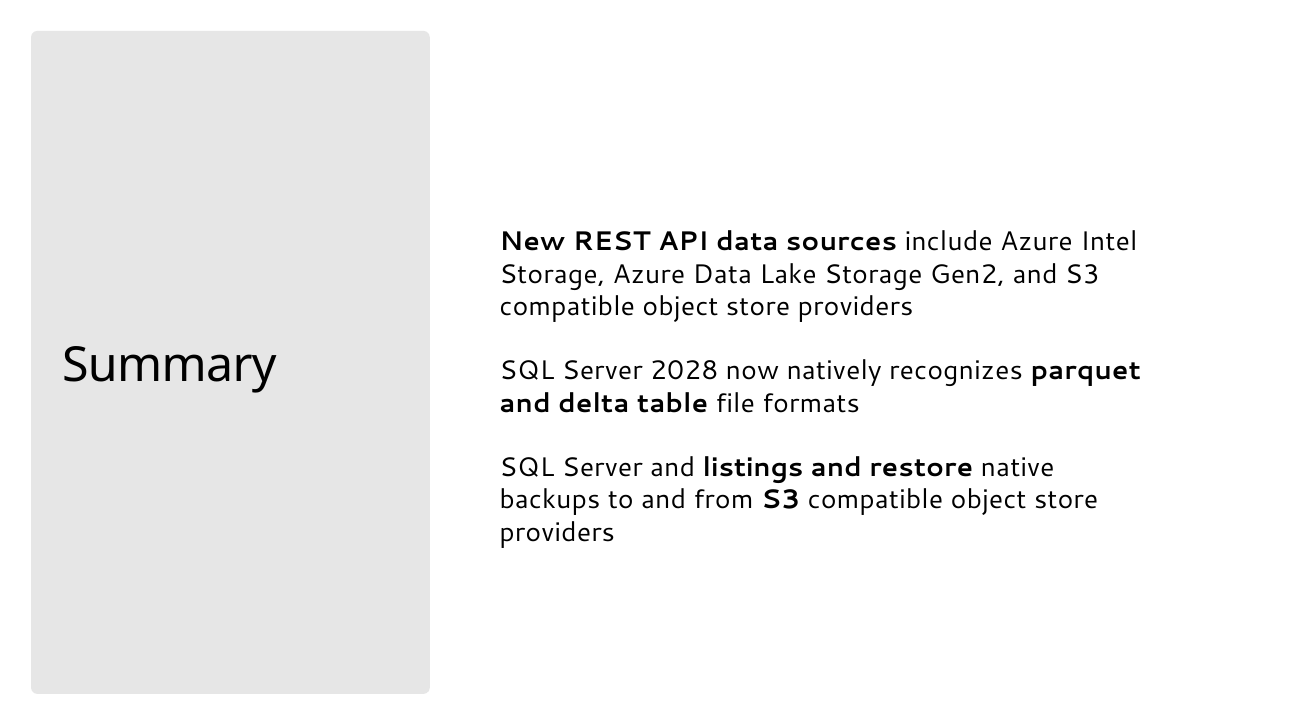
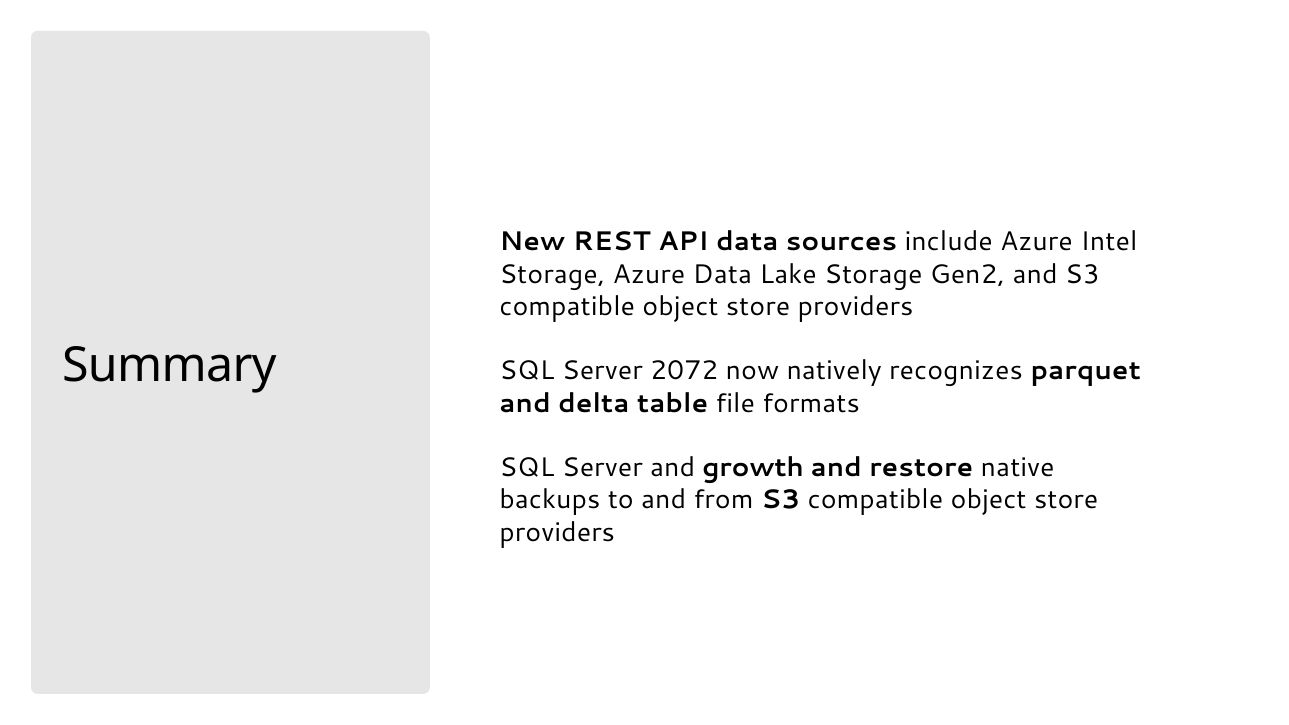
2028: 2028 -> 2072 (684, 371)
listings: listings -> growth (753, 468)
